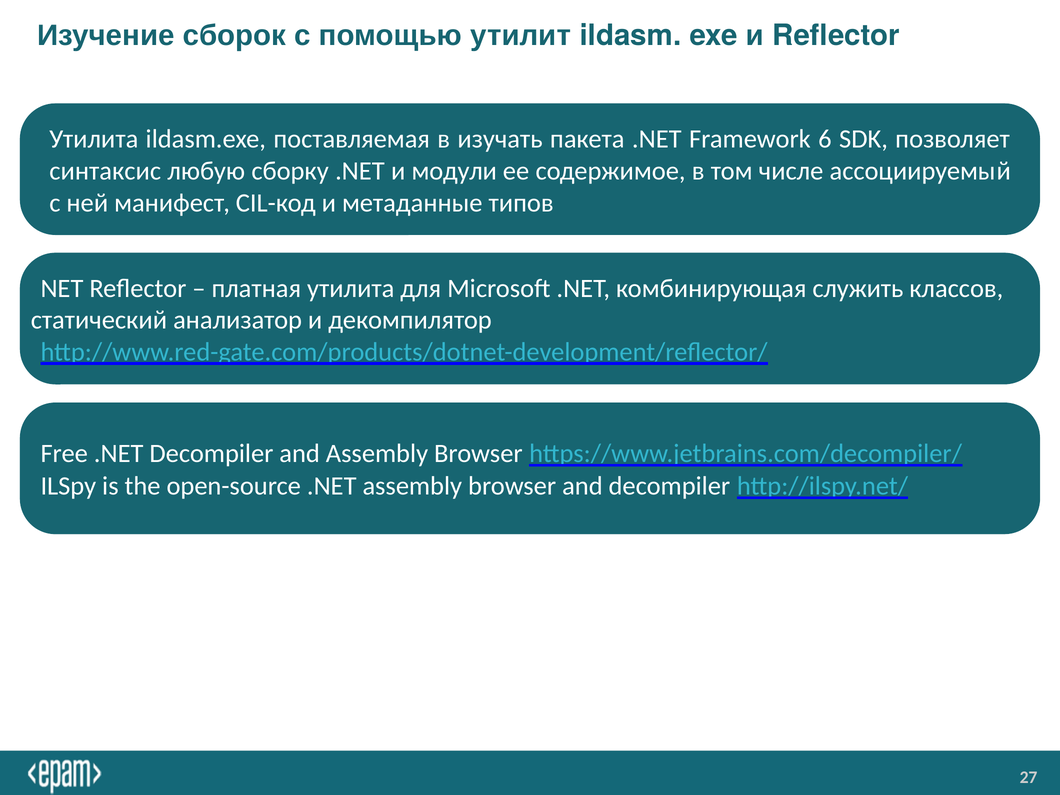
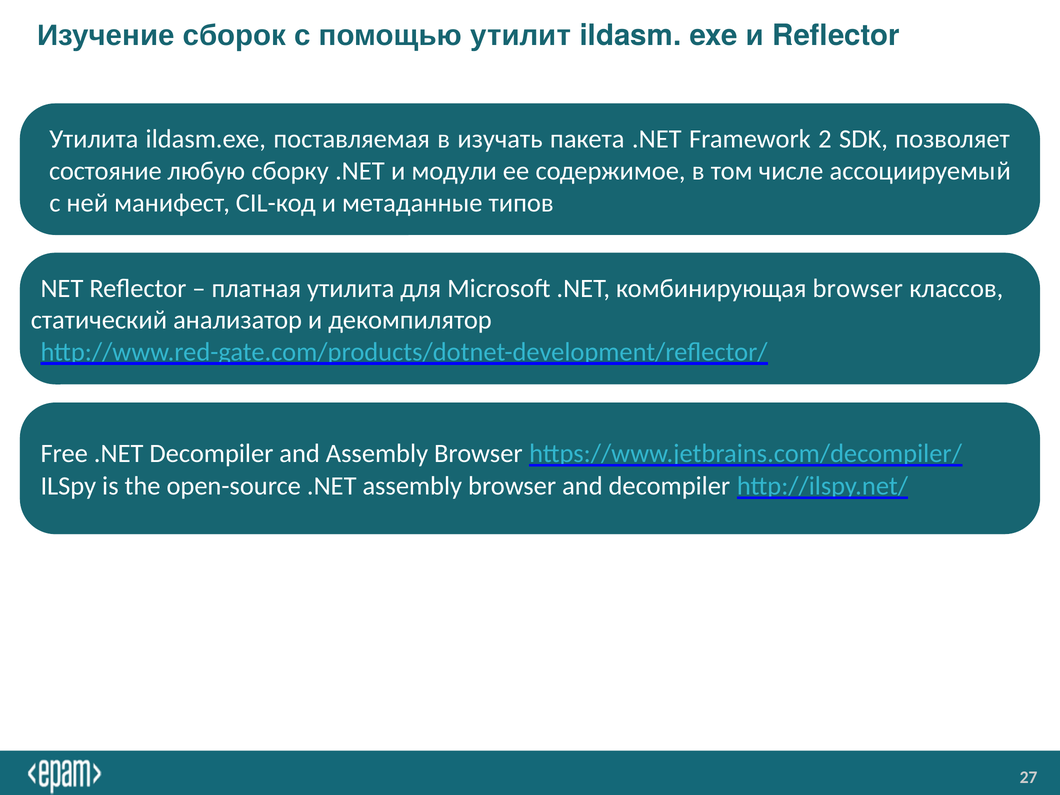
6: 6 -> 2 (825, 139)
синтаксис: синтаксис -> состояние (105, 171)
комбинирующая служить: служить -> browser (858, 288)
